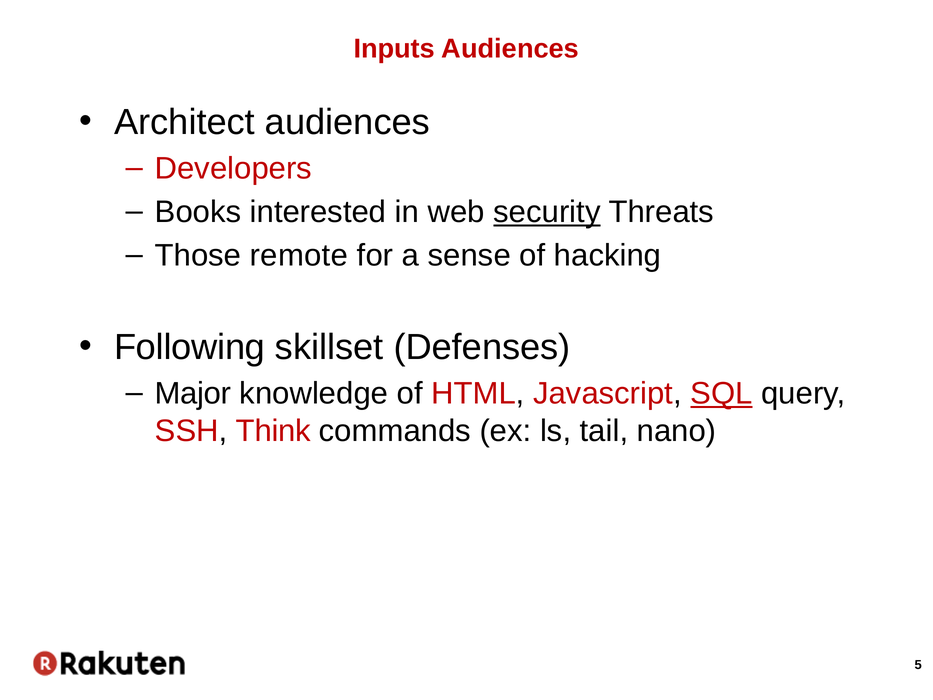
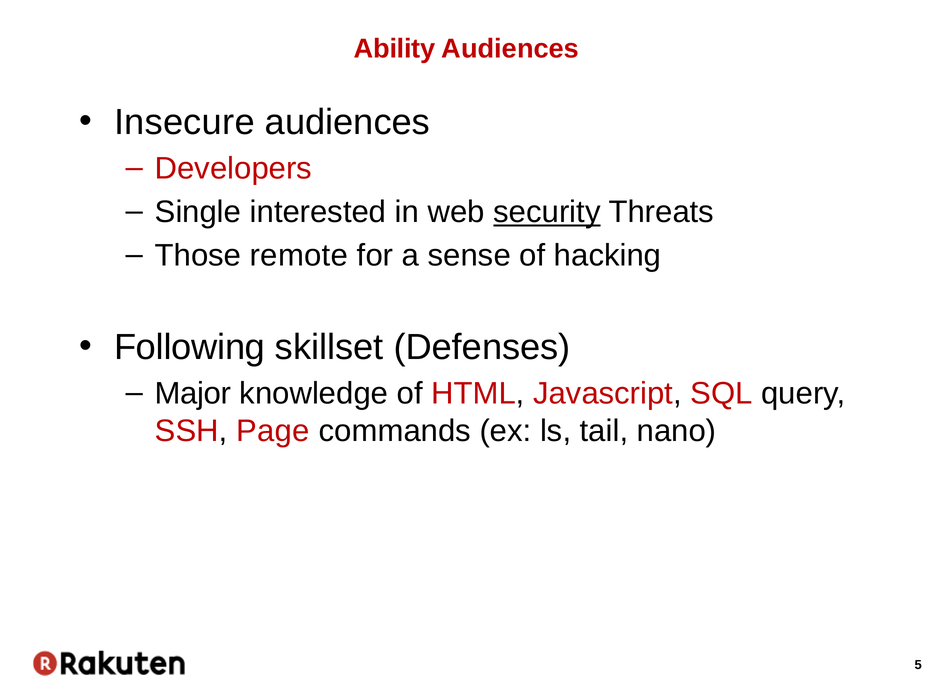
Inputs: Inputs -> Ability (395, 49)
Architect: Architect -> Insecure (184, 122)
Books: Books -> Single (198, 212)
SQL underline: present -> none (721, 393)
Think: Think -> Page (273, 431)
